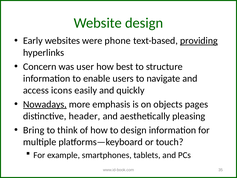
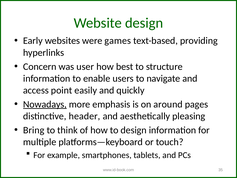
phone: phone -> games (118, 41)
providing underline: present -> none (199, 41)
icons: icons -> point (62, 90)
objects: objects -> around (168, 104)
